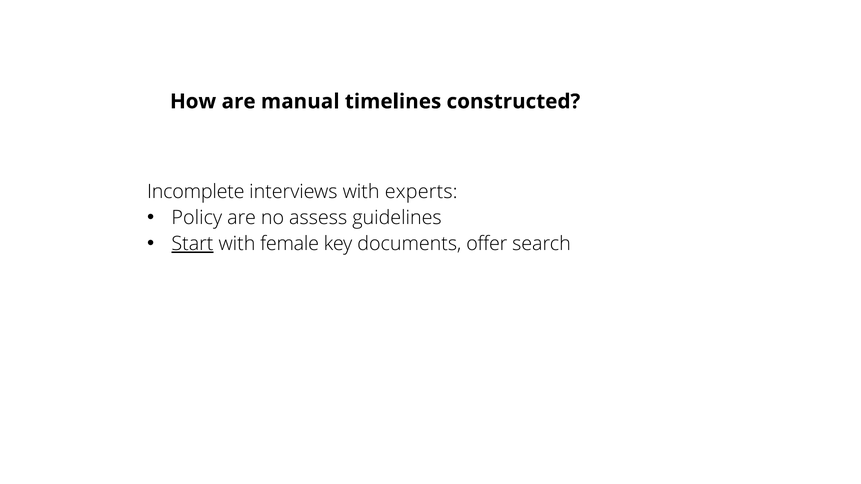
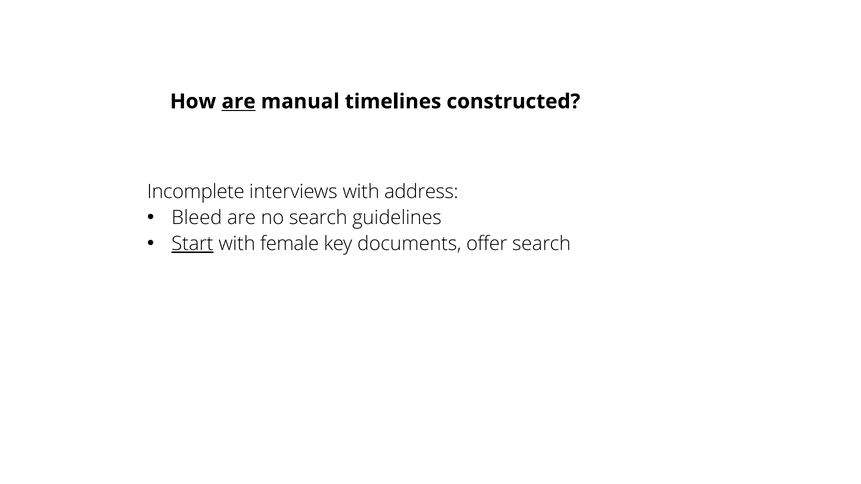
are underline: none -> present (239, 102)
experts: experts -> address (421, 192)
Policy: Policy -> Bleed (197, 218)
no assess: assess -> search (318, 218)
